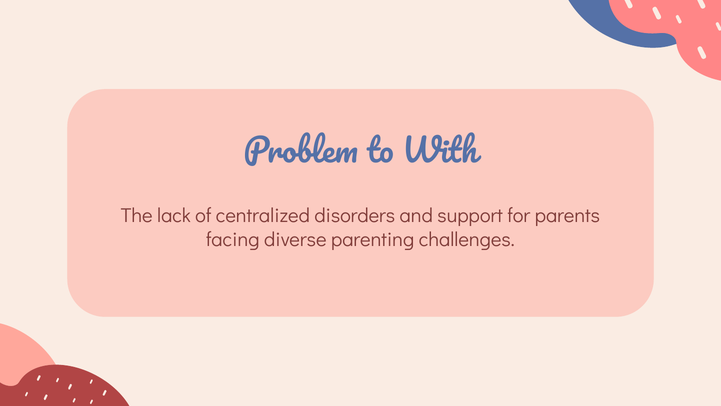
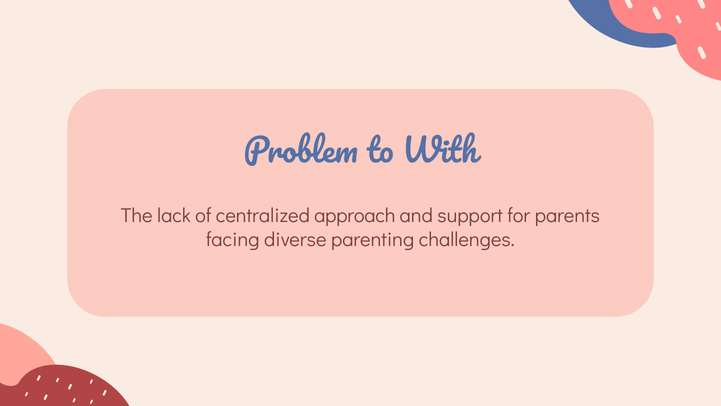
disorders: disorders -> approach (355, 215)
